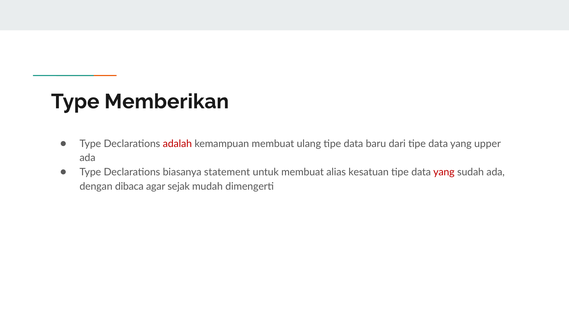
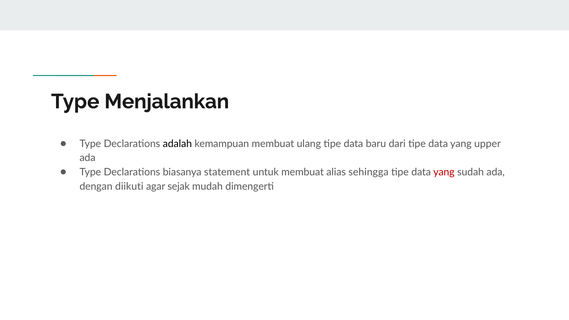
Memberikan: Memberikan -> Menjalankan (167, 102)
adalah colour: red -> black (177, 144)
kesatuan: kesatuan -> sehingga (369, 172)
dibaca: dibaca -> diikuti (129, 186)
